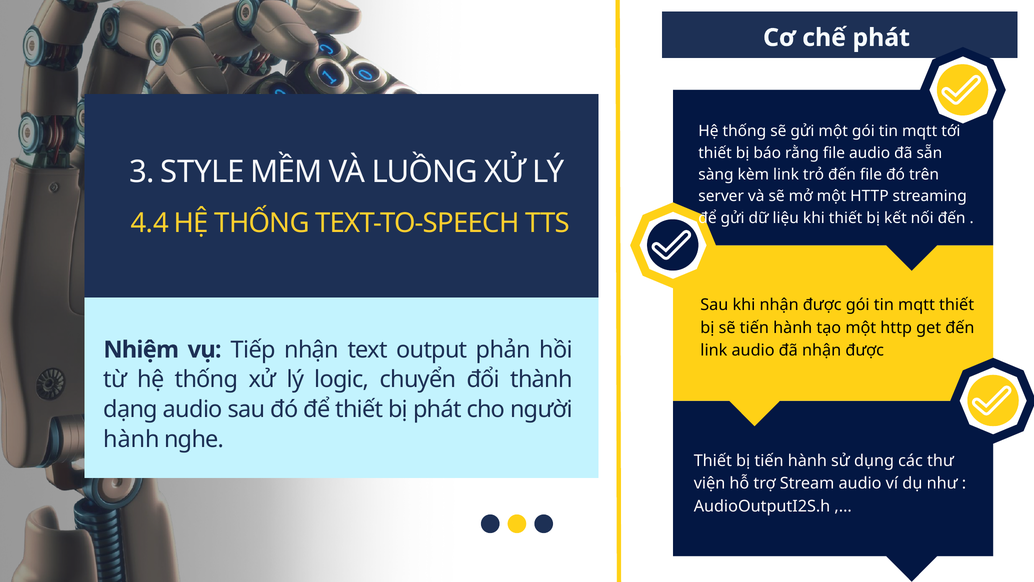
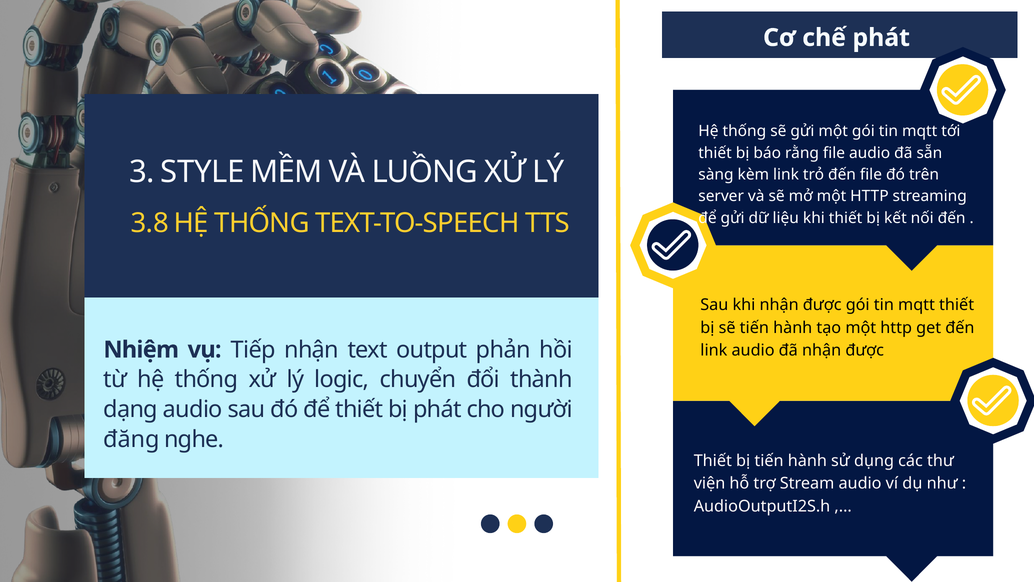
4.4: 4.4 -> 3.8 (150, 223)
hành: hành -> đăng (131, 439)
